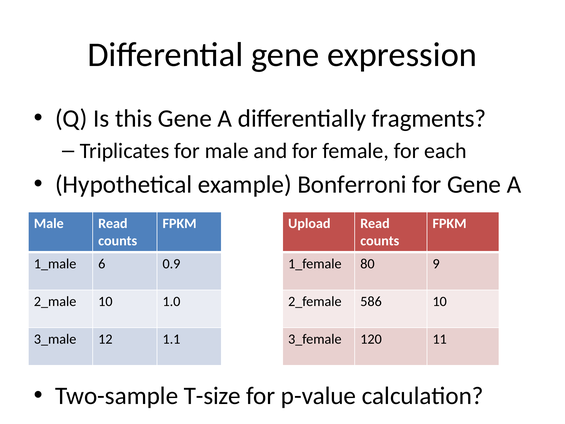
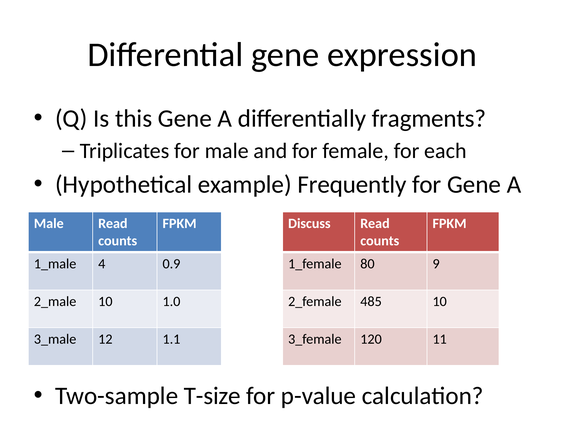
Bonferroni: Bonferroni -> Frequently (352, 184)
Upload: Upload -> Discuss (309, 223)
6: 6 -> 4 (102, 264)
586: 586 -> 485 (371, 301)
